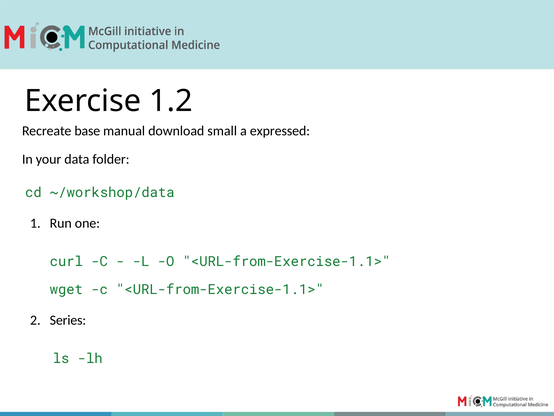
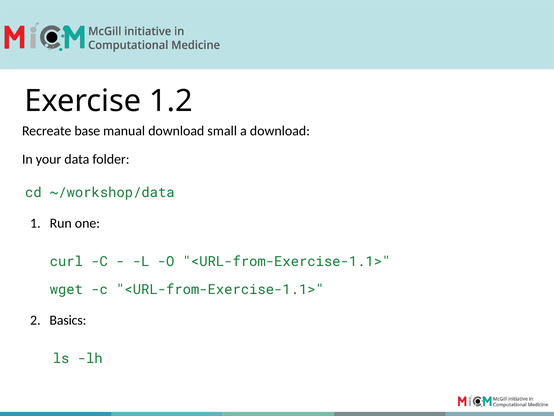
a expressed: expressed -> download (280, 131)
Series: Series -> Basics (68, 320)
